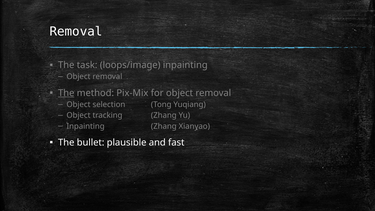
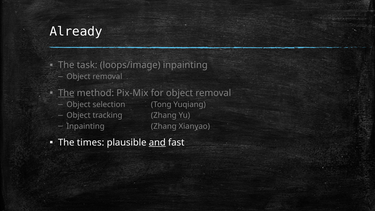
Removal: Removal -> Already (76, 32)
bullet: bullet -> times (91, 142)
and underline: none -> present (157, 142)
